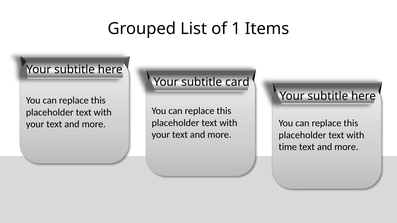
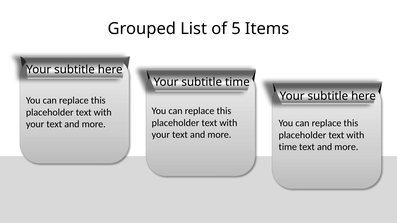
1: 1 -> 5 (236, 29)
subtitle card: card -> time (237, 82)
